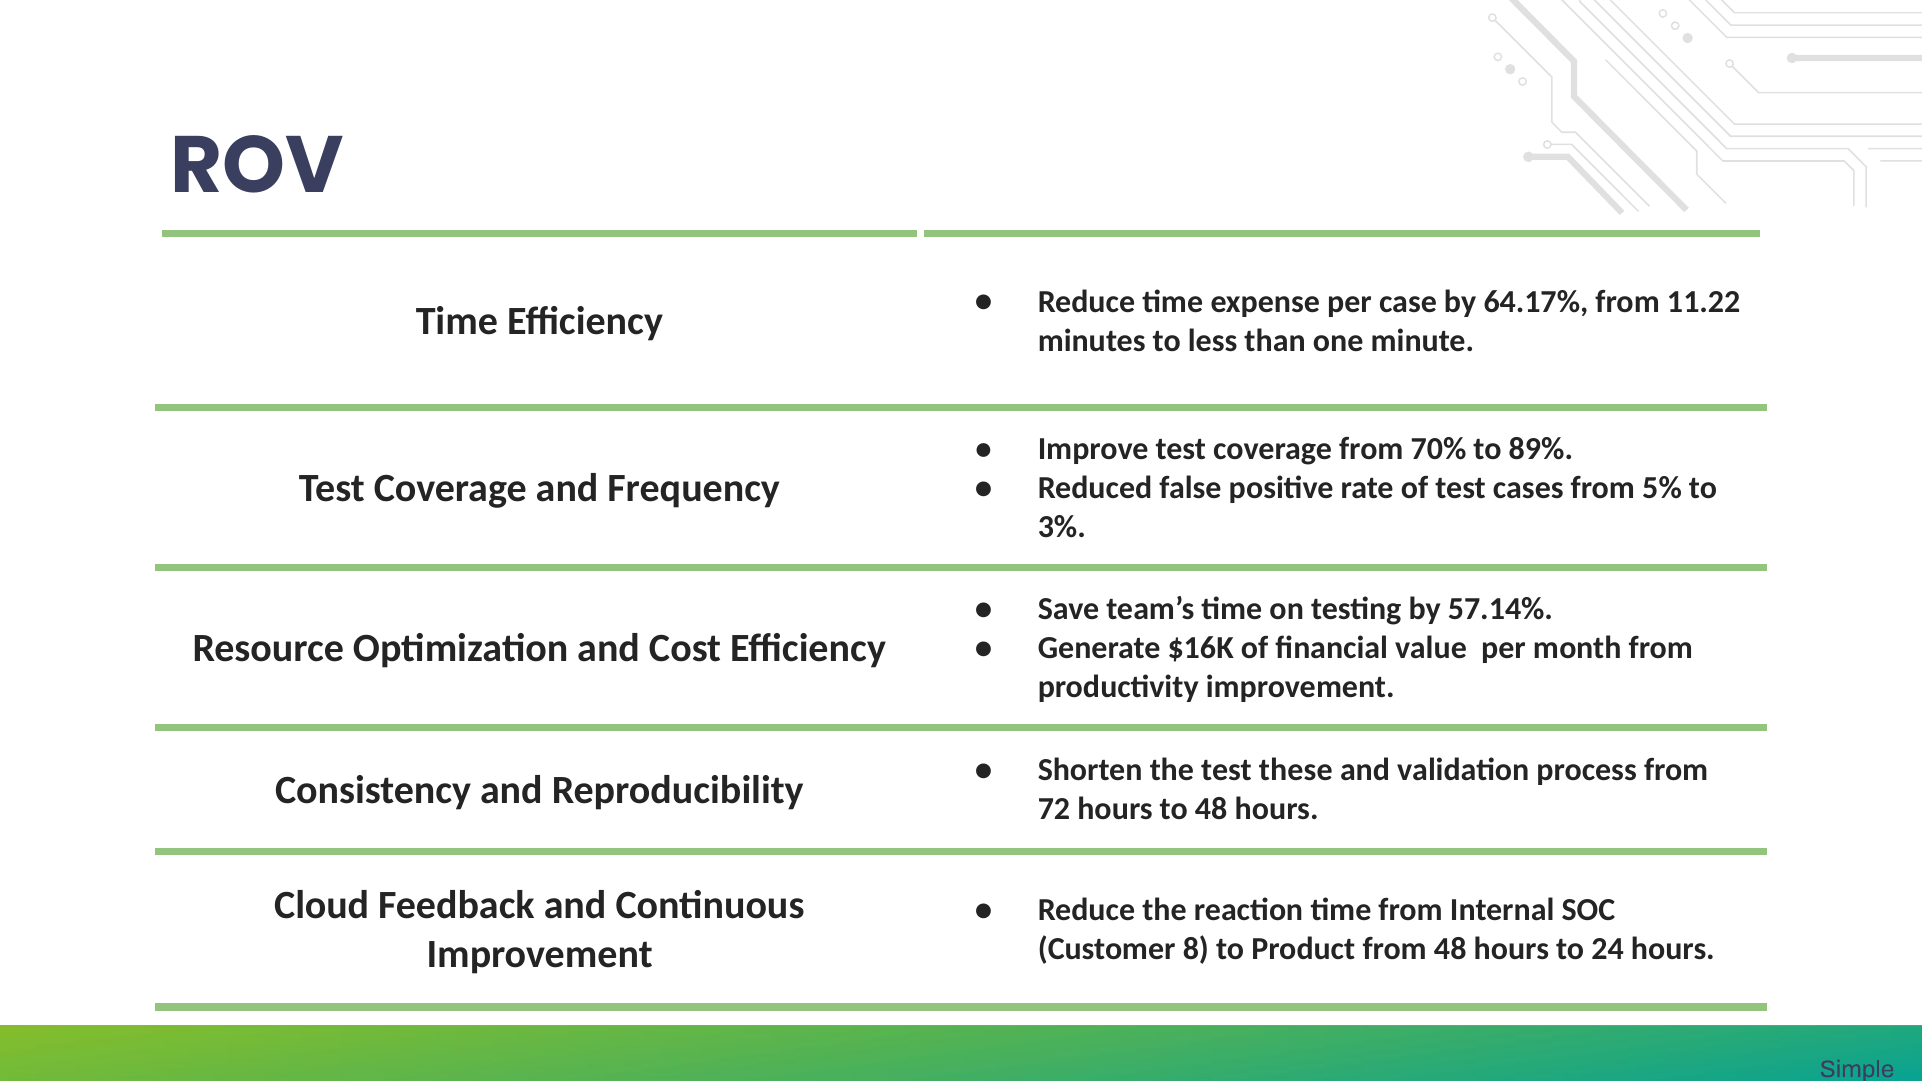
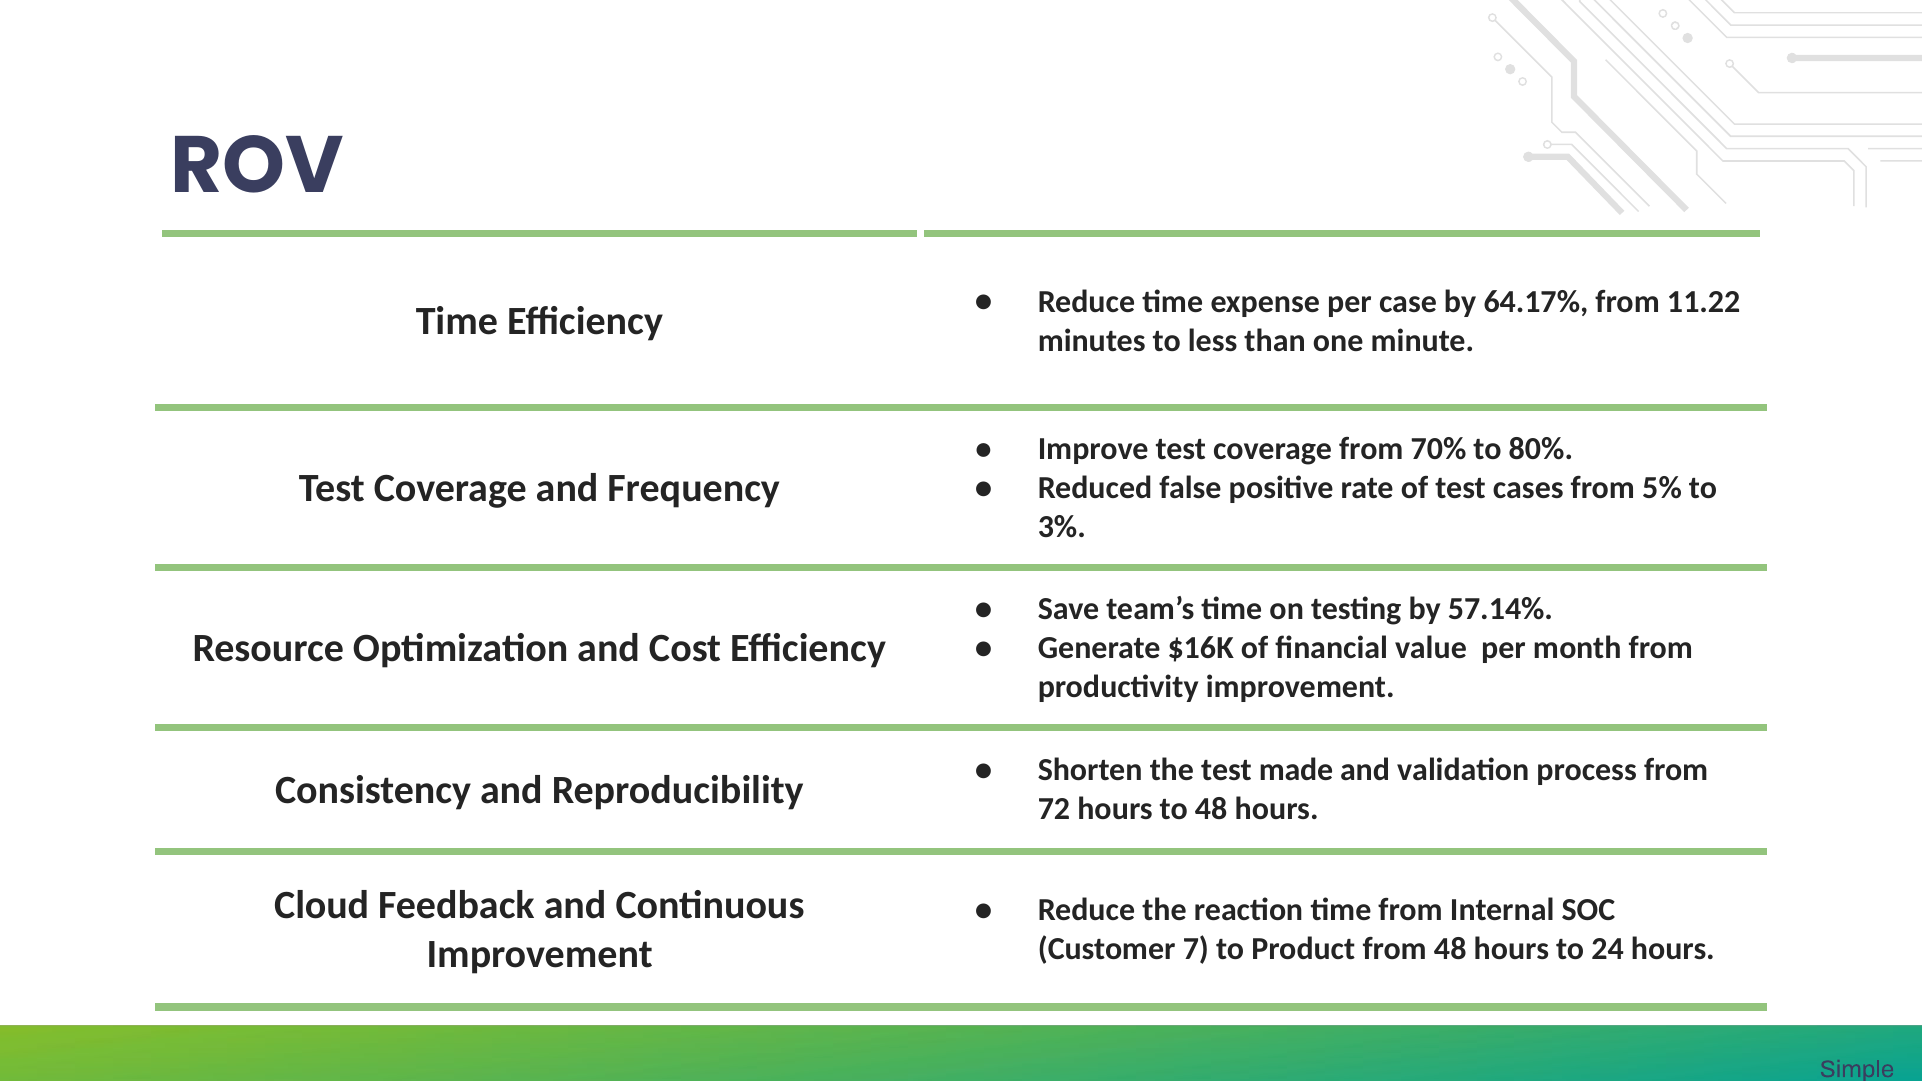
89%: 89% -> 80% (1541, 449)
these: these -> made (1296, 770)
8: 8 -> 7 (1196, 949)
